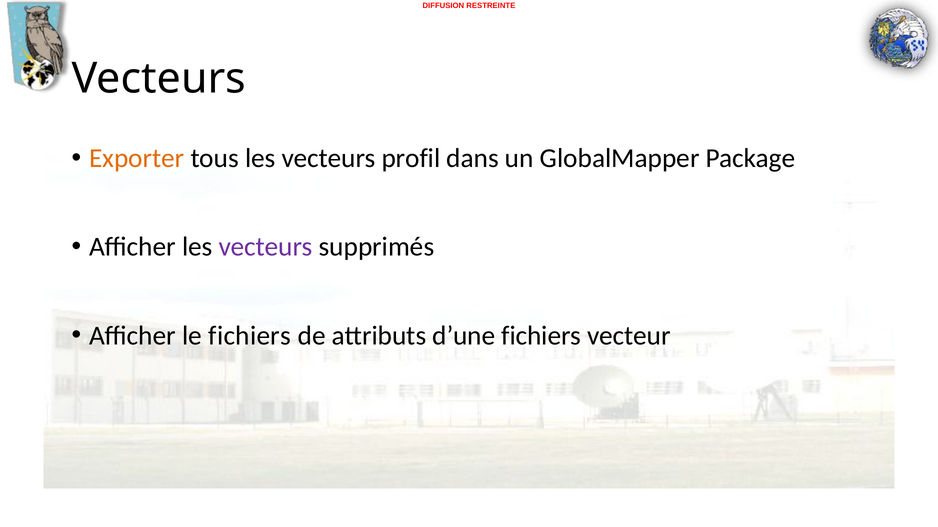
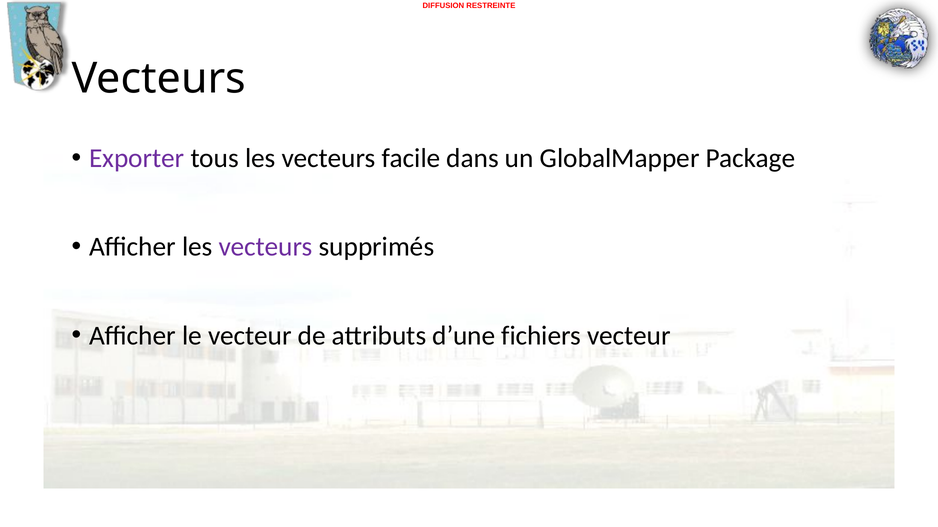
Exporter colour: orange -> purple (137, 159)
profil: profil -> facile (411, 159)
le fichiers: fichiers -> vecteur (250, 336)
